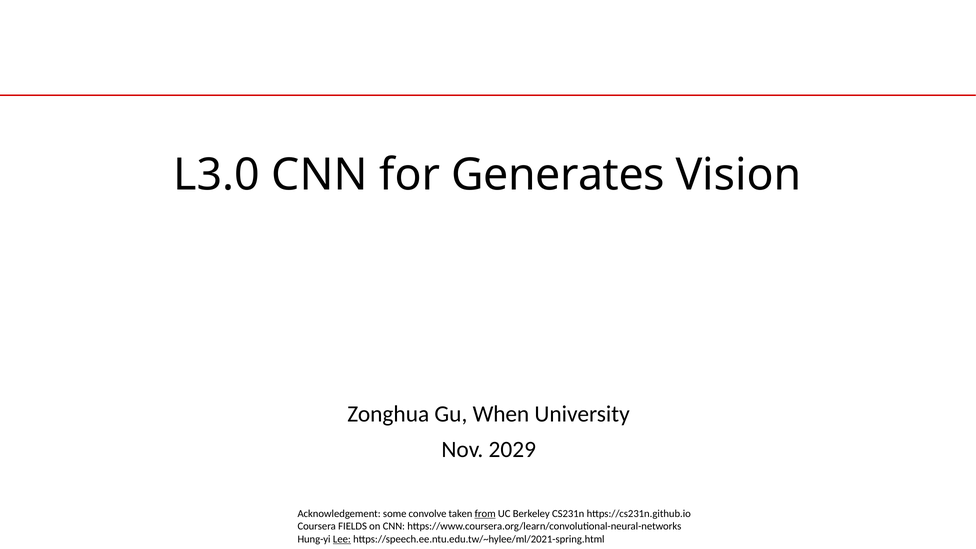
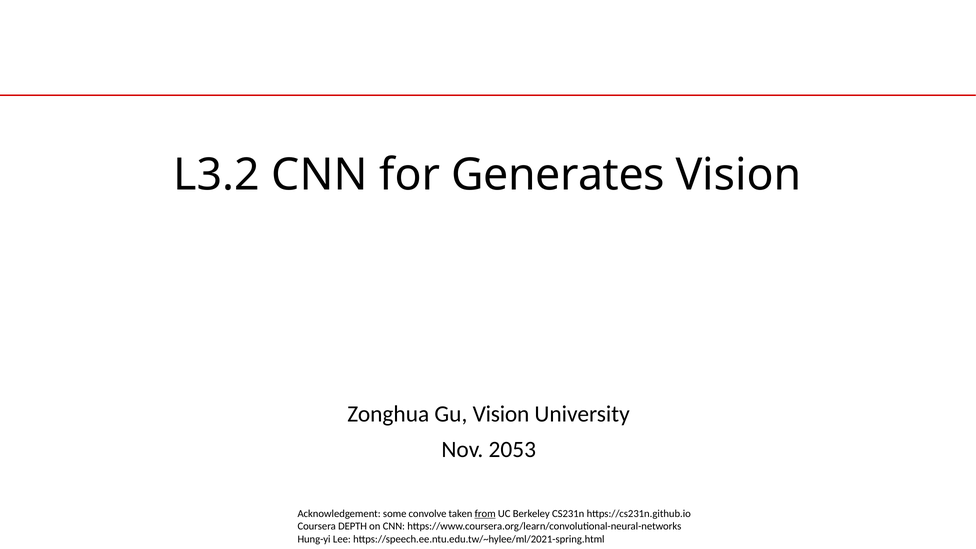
L3.0: L3.0 -> L3.2 (216, 175)
Gu When: When -> Vision (501, 414)
2029: 2029 -> 2053 (512, 449)
FIELDS: FIELDS -> DEPTH (353, 526)
Lee underline: present -> none (342, 539)
